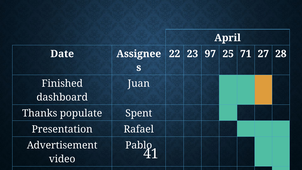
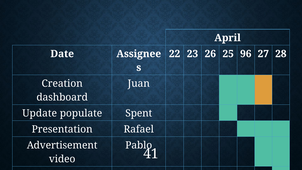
97: 97 -> 26 (210, 54)
71: 71 -> 96 (246, 54)
Finished: Finished -> Creation (62, 83)
Thanks: Thanks -> Update (40, 113)
